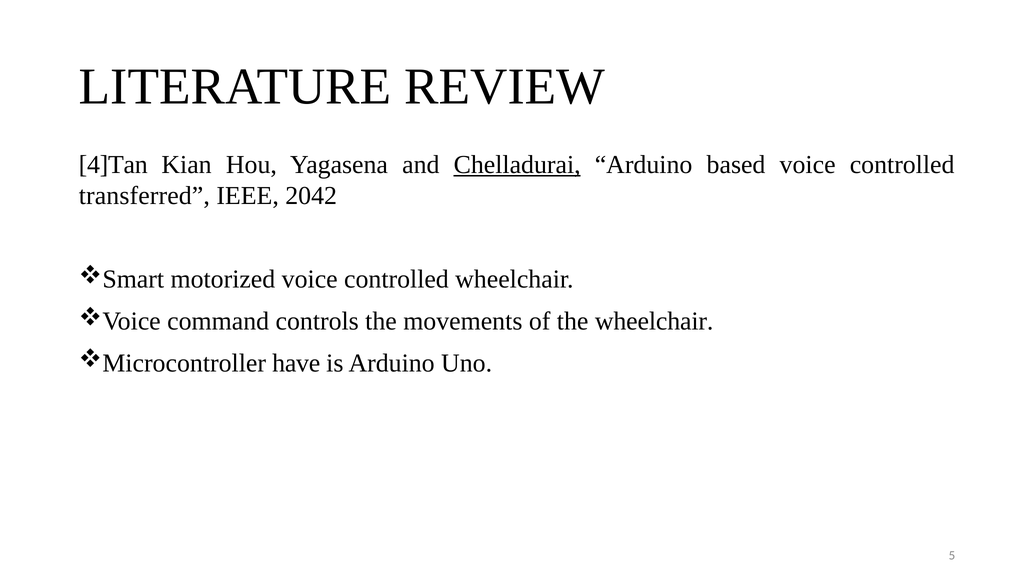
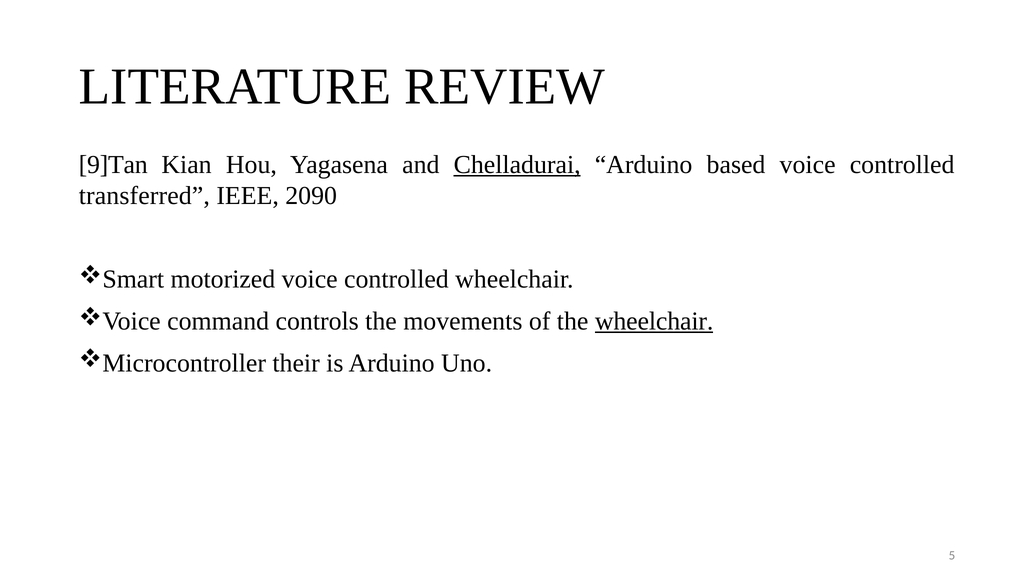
4]Tan: 4]Tan -> 9]Tan (113, 165)
2042: 2042 -> 2090 (311, 196)
wheelchair underline: none -> present (654, 321)
have: have -> their (296, 363)
